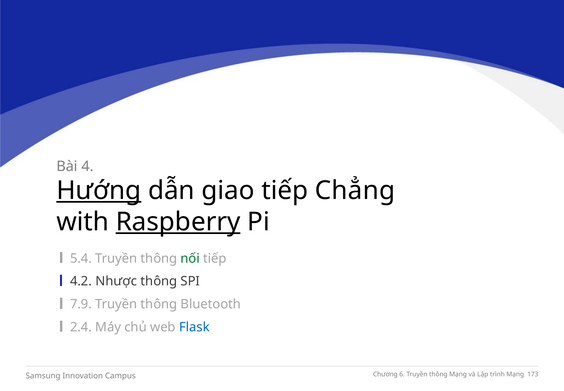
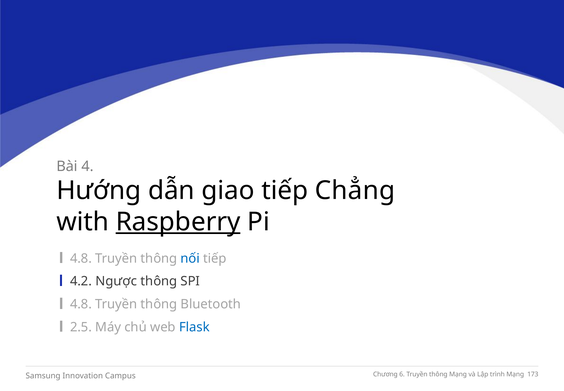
Hướng underline: present -> none (99, 190)
5.4: 5.4 -> 4.8 (81, 258)
nối colour: green -> blue (190, 258)
Nhược: Nhược -> Ngược (116, 281)
7.9: 7.9 -> 4.8 (81, 304)
2.4: 2.4 -> 2.5 (81, 327)
